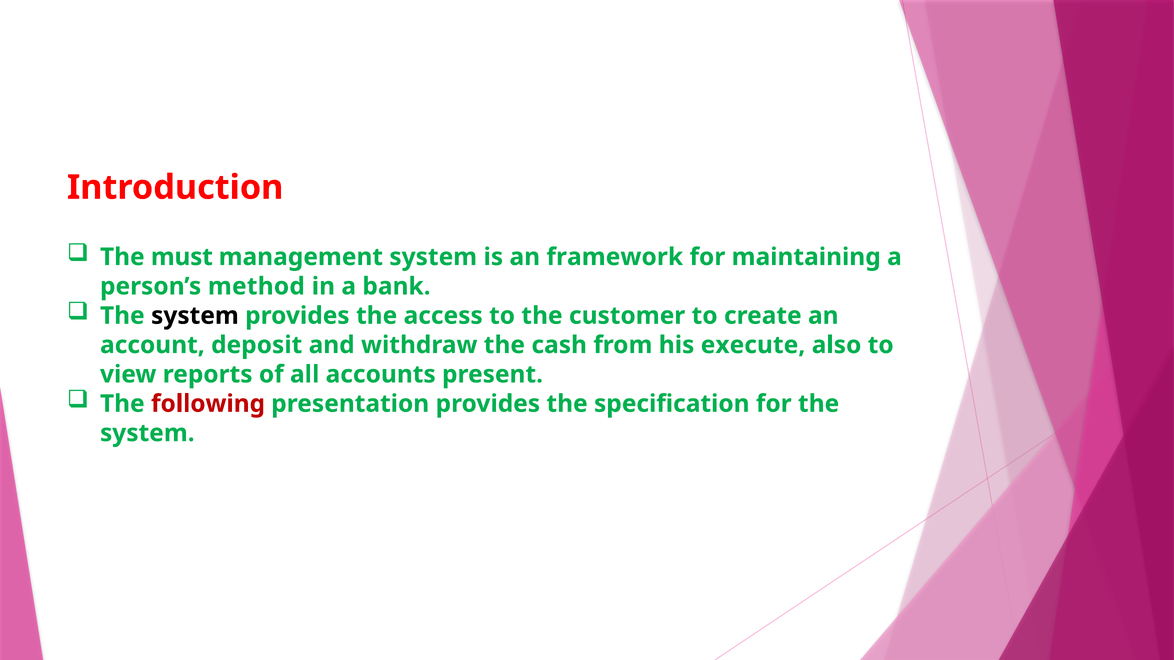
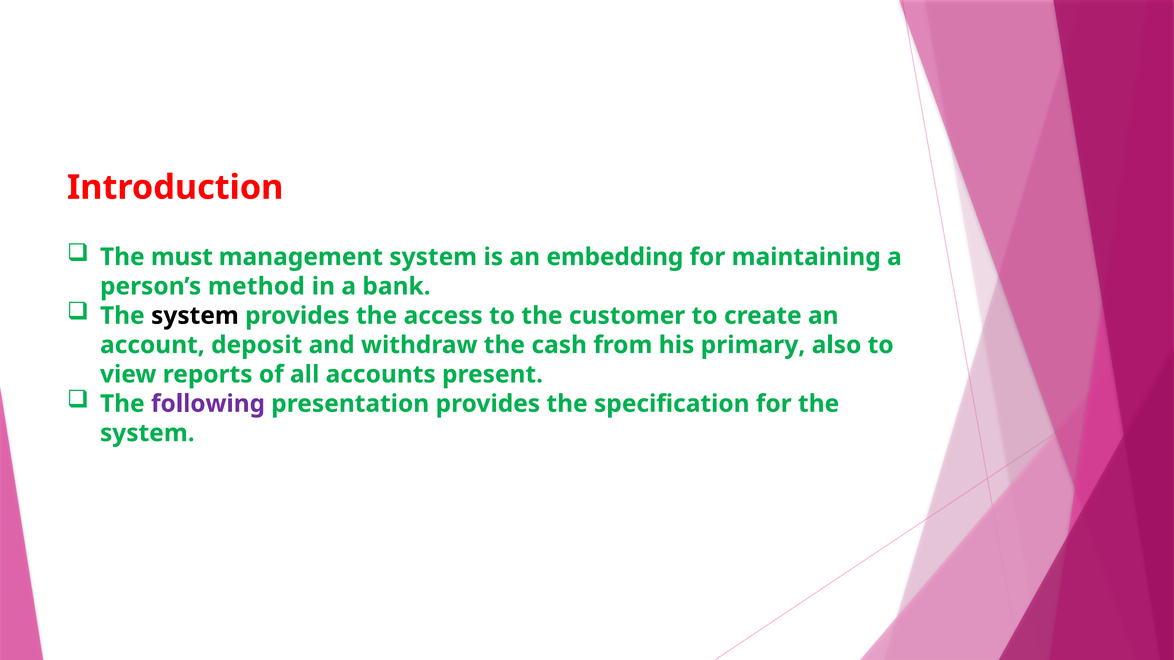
framework: framework -> embedding (615, 257)
execute: execute -> primary (753, 345)
following colour: red -> purple (208, 404)
